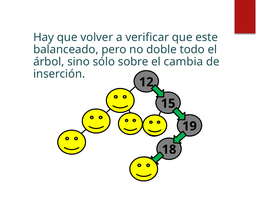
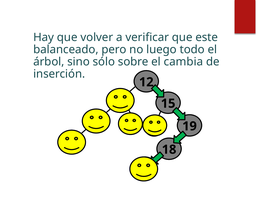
doble: doble -> luego (162, 49)
